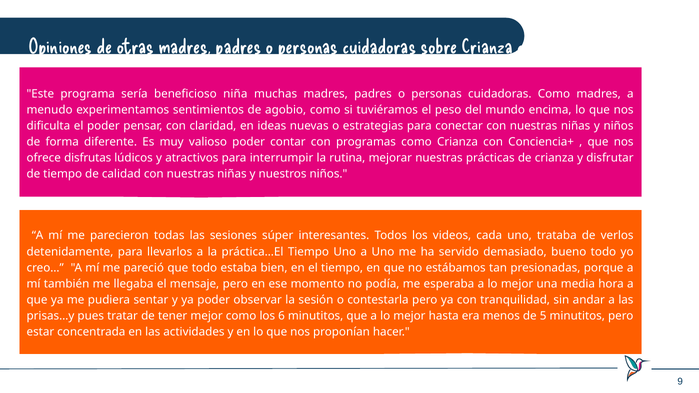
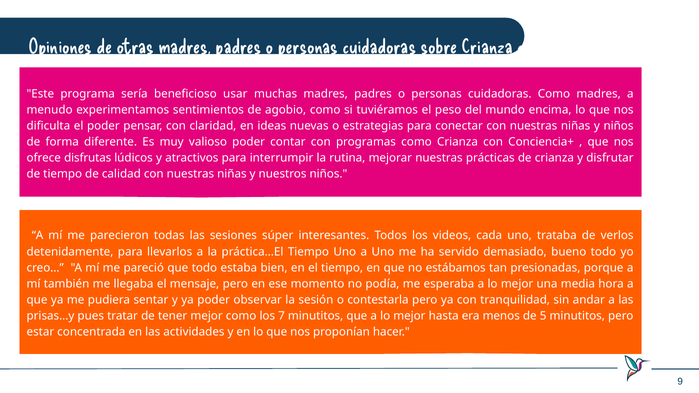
niña: niña -> usar (235, 94)
6: 6 -> 7 (282, 316)
